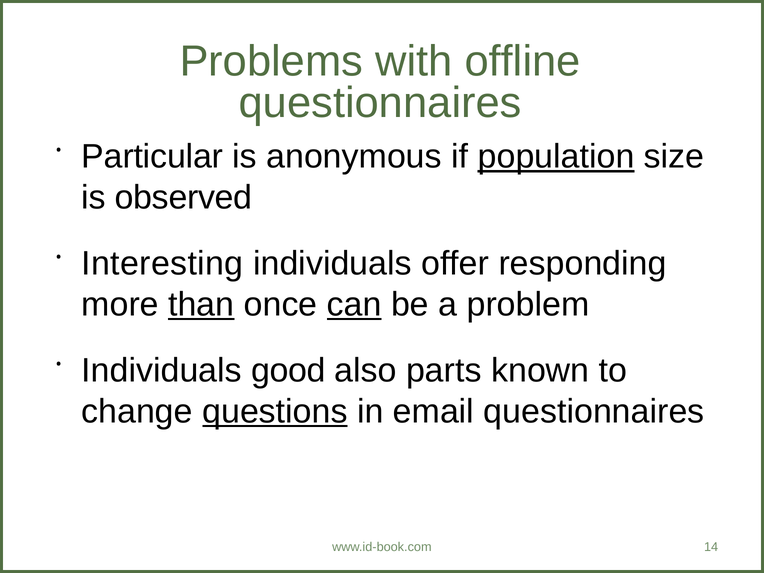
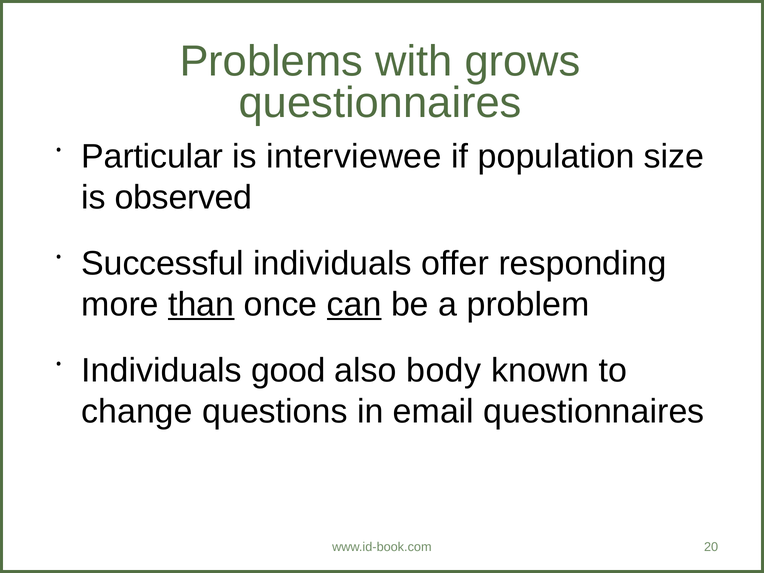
offline: offline -> grows (523, 61)
anonymous: anonymous -> interviewee (354, 157)
population underline: present -> none (556, 157)
Interesting: Interesting -> Successful (163, 264)
parts: parts -> body (444, 371)
questions underline: present -> none (275, 412)
14: 14 -> 20 (711, 547)
